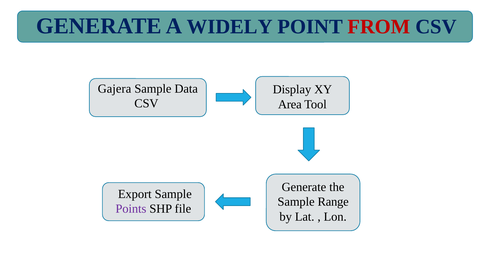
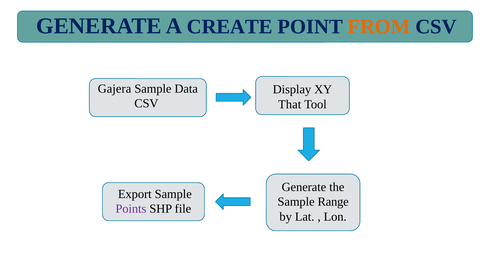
WIDELY: WIDELY -> CREATE (230, 27)
FROM colour: red -> orange (379, 27)
Area: Area -> That (290, 104)
